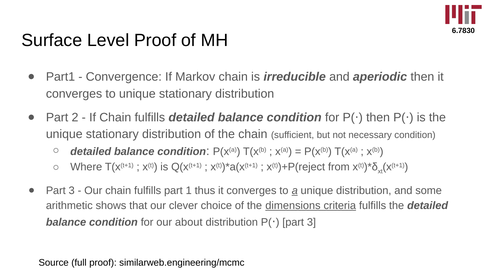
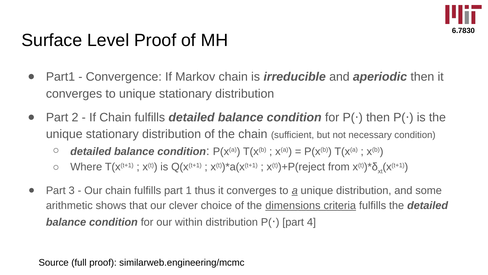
about: about -> within (189, 222)
P(⋅ part 3: 3 -> 4 (311, 222)
